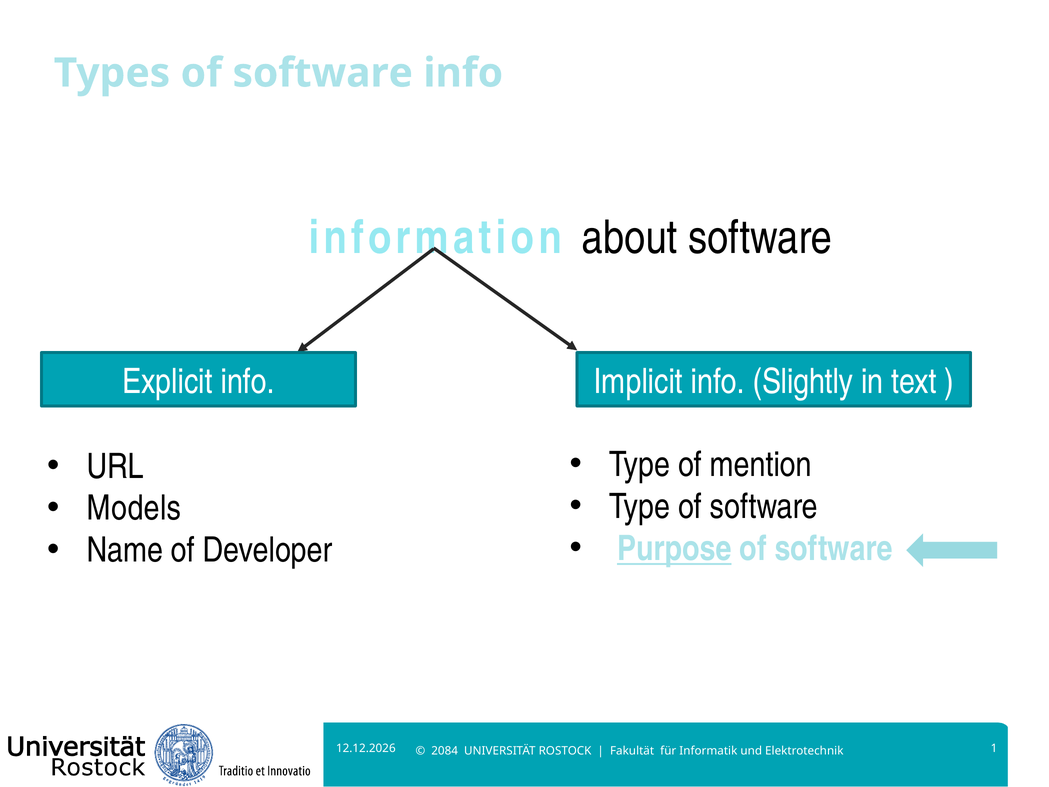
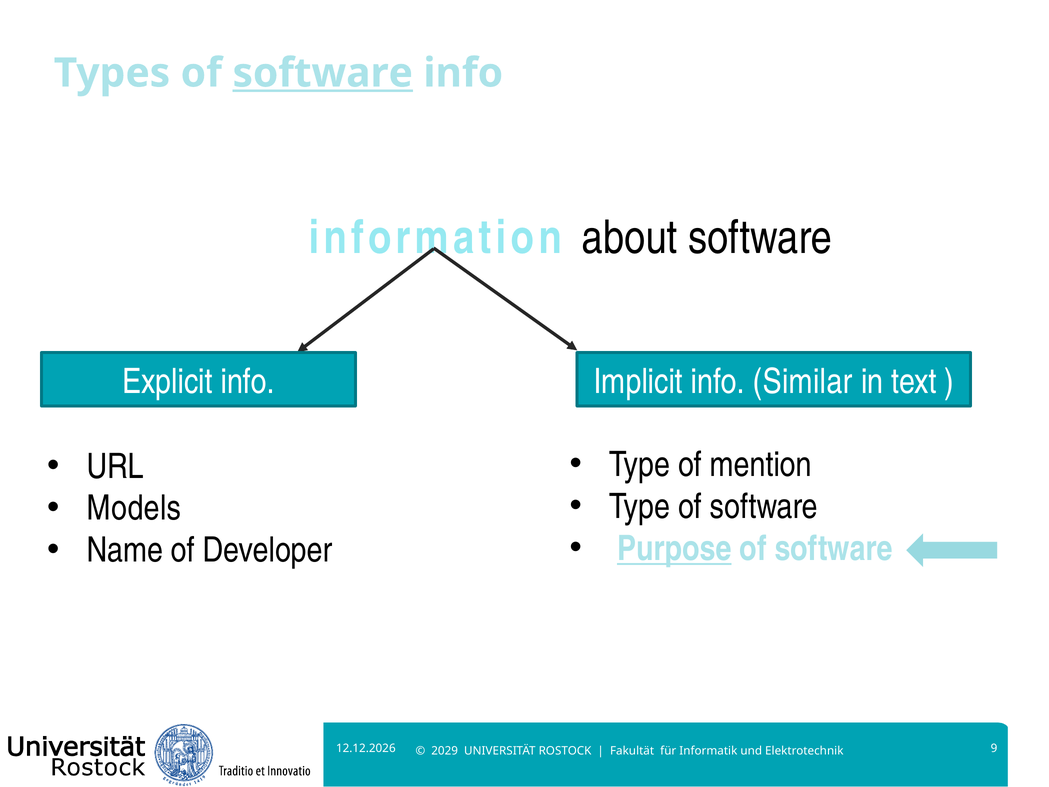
software underline: none -> present (323, 73)
Slightly: Slightly -> Similar (803, 382)
1: 1 -> 9 (994, 748)
2084: 2084 -> 2029 (445, 751)
